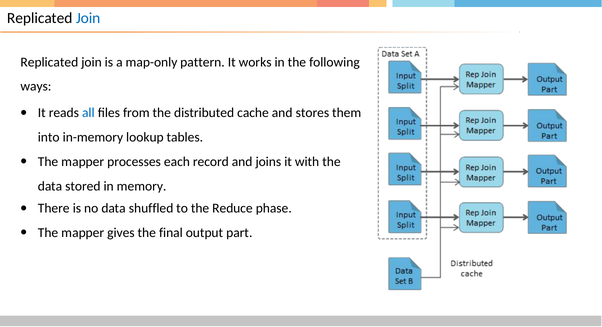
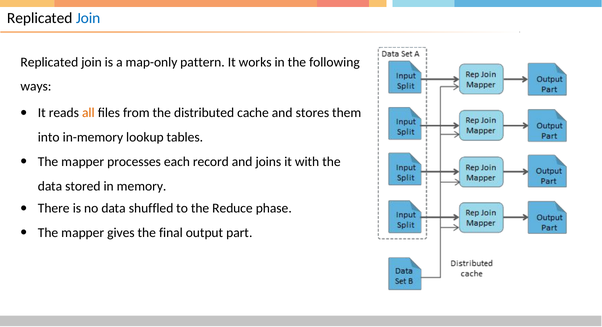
all colour: blue -> orange (88, 113)
